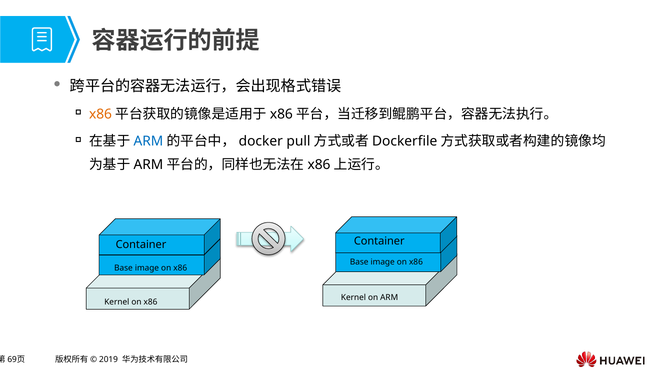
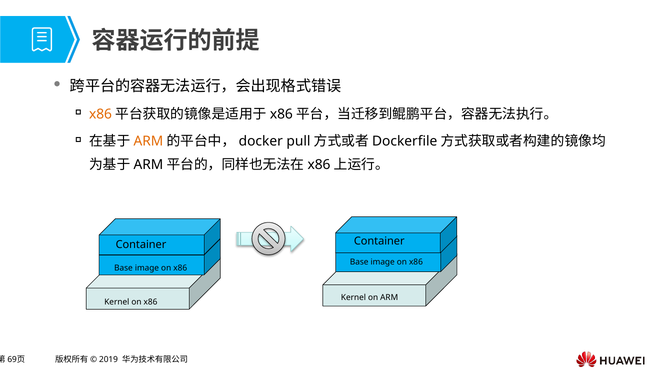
ARM colour: blue -> orange (148, 141)
